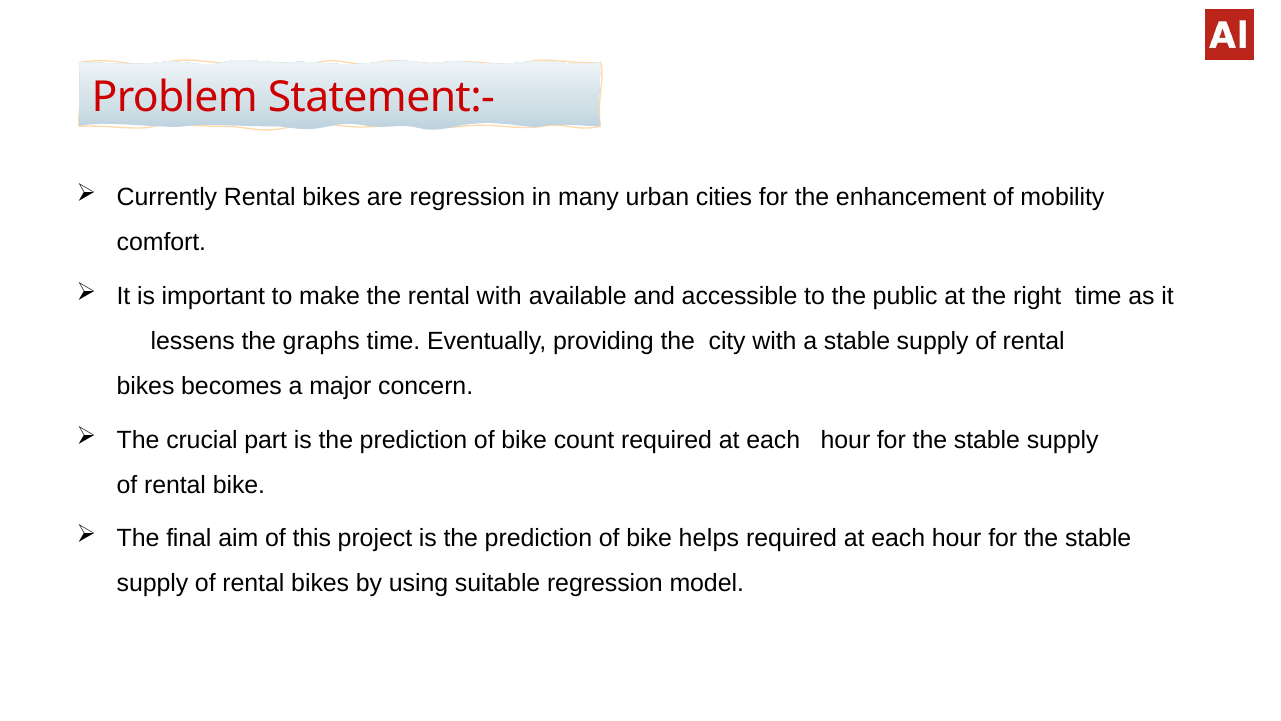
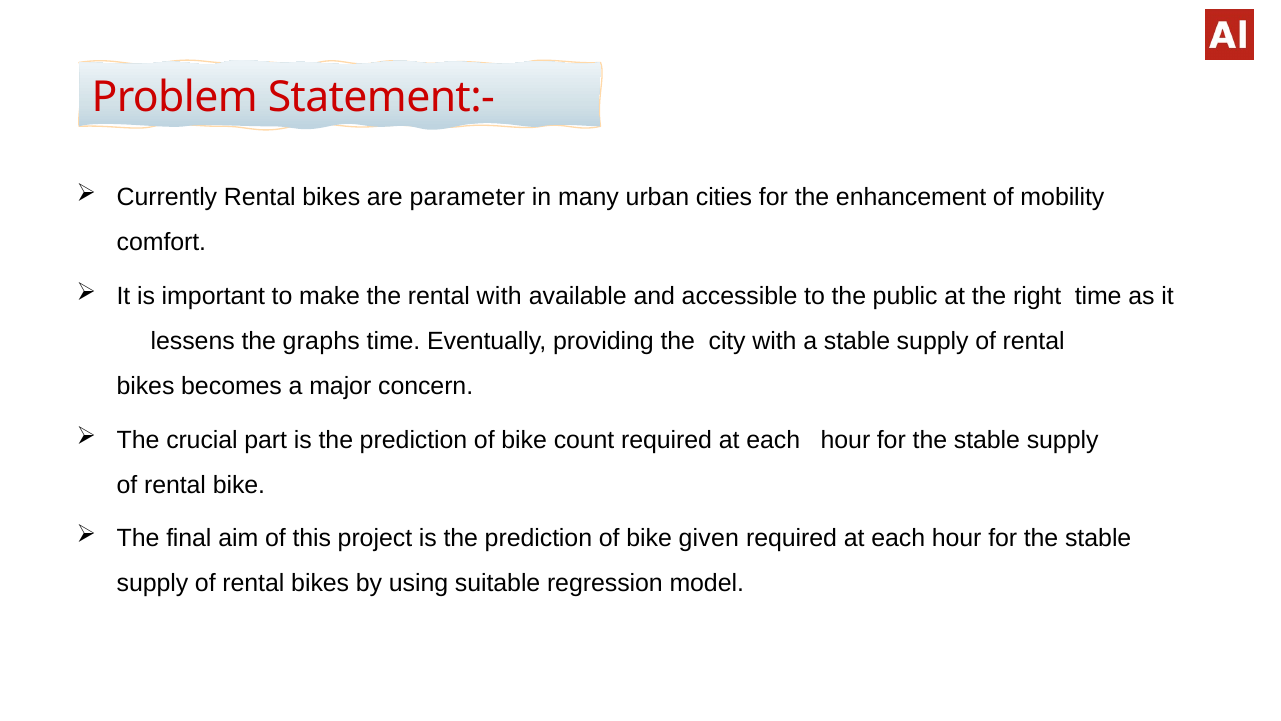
are regression: regression -> parameter (467, 198)
helps: helps -> given (709, 538)
